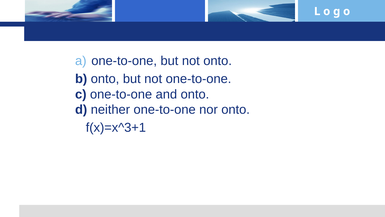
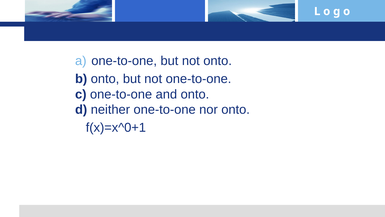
f(x)=x^3+1: f(x)=x^3+1 -> f(x)=x^0+1 (116, 127)
